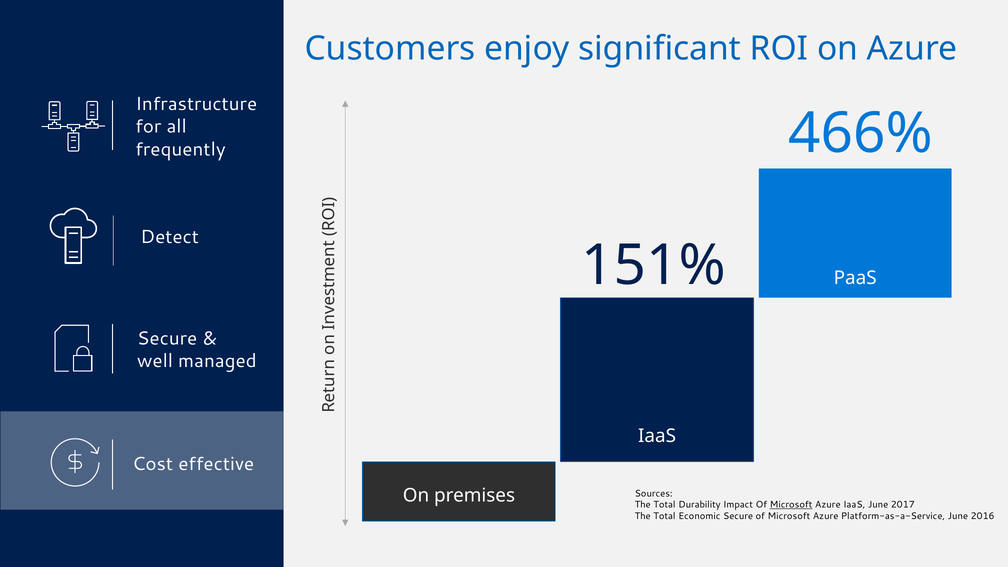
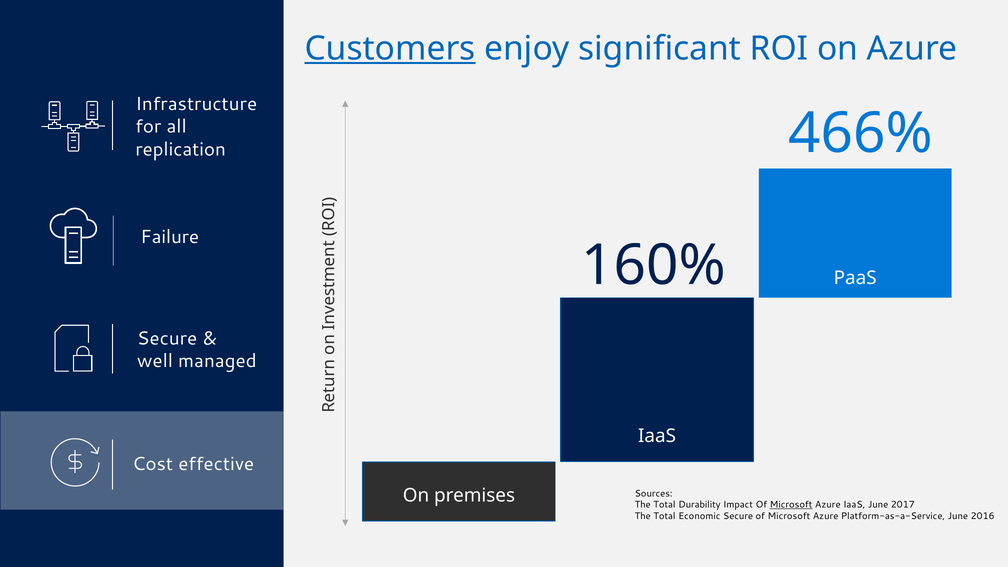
Customers underline: none -> present (390, 49)
frequently: frequently -> replication (181, 149)
Detect: Detect -> Failure (170, 237)
151%: 151% -> 160% (653, 266)
